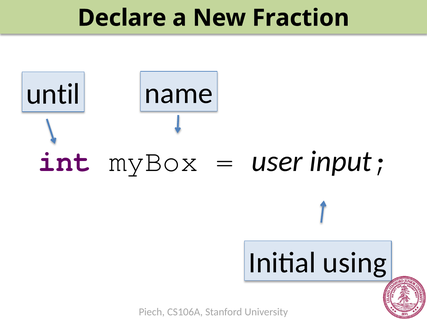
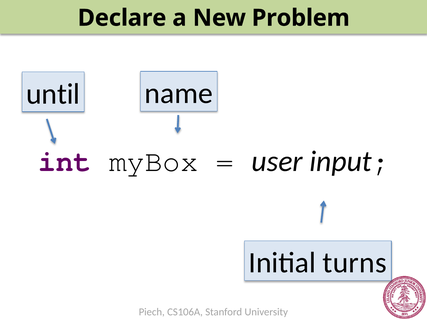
Fraction: Fraction -> Problem (301, 18)
using: using -> turns (355, 263)
